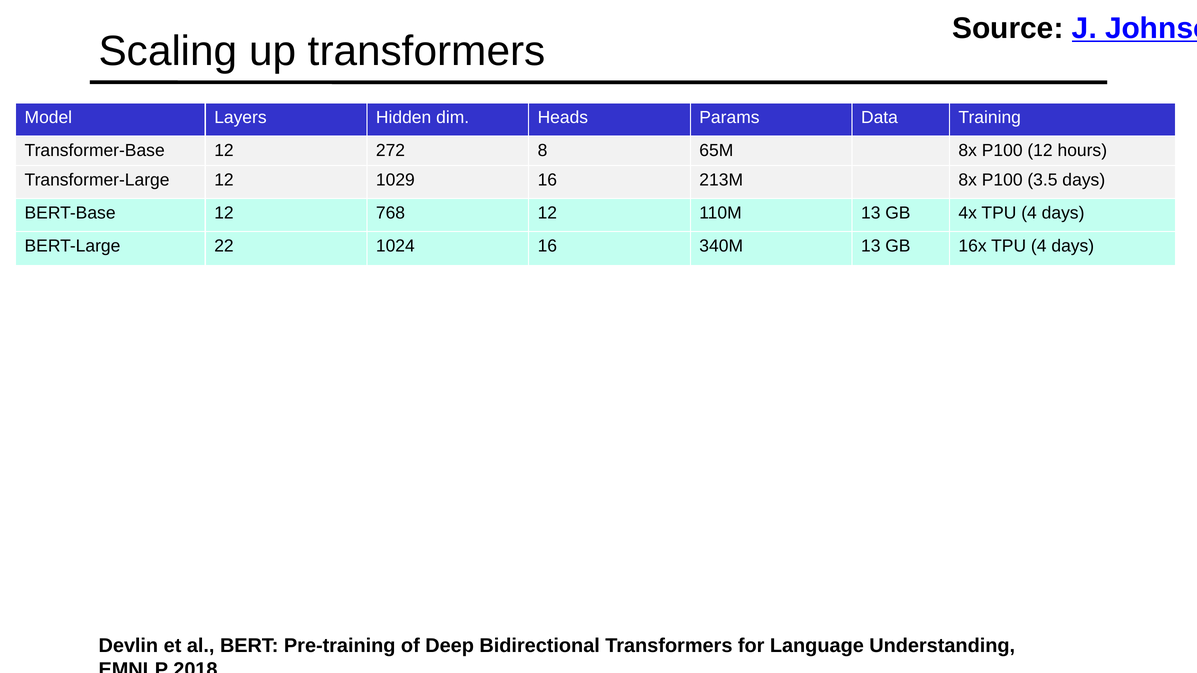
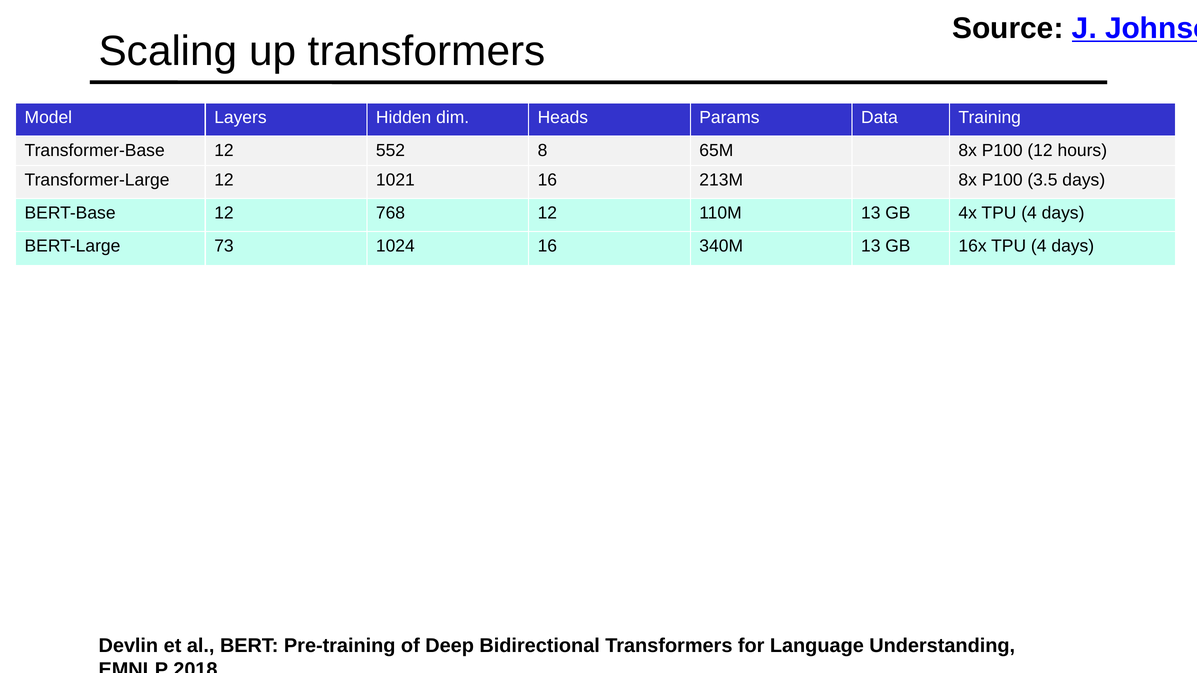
272: 272 -> 552 (391, 151)
1029: 1029 -> 1021 (395, 180)
22: 22 -> 73 (224, 246)
